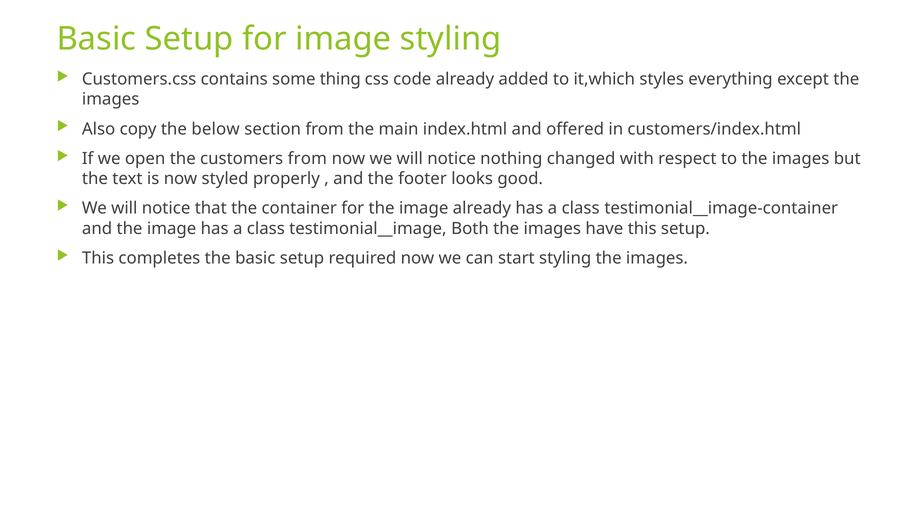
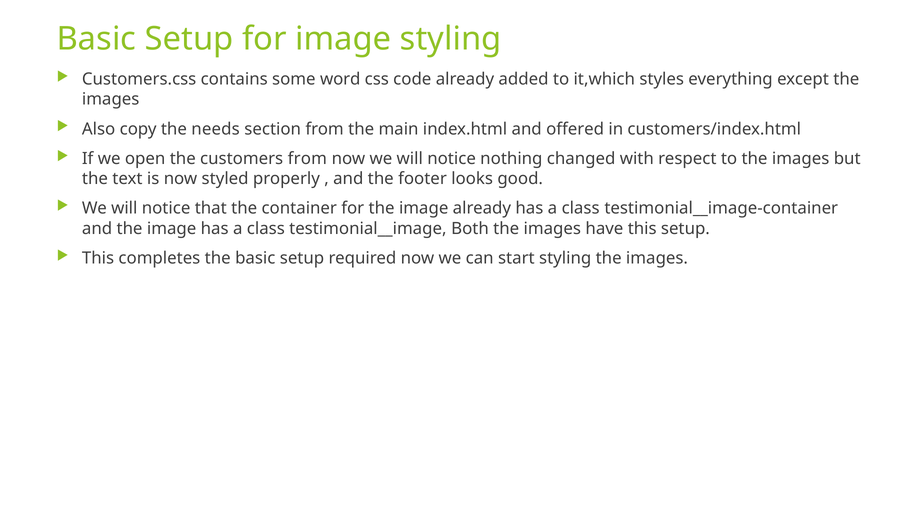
thing: thing -> word (340, 79)
below: below -> needs (216, 129)
